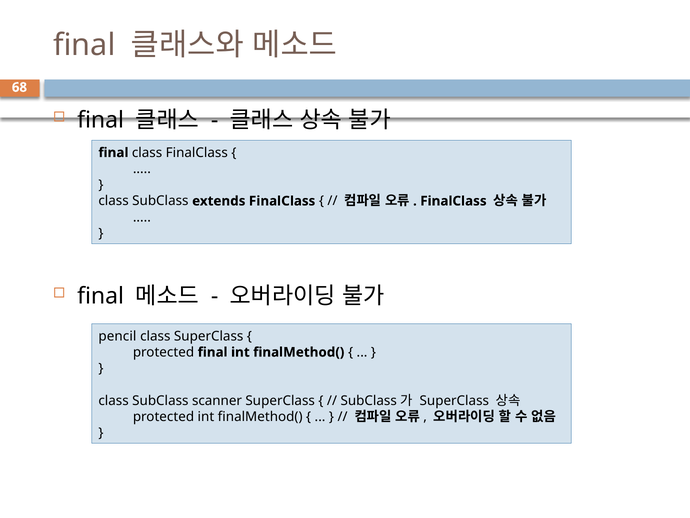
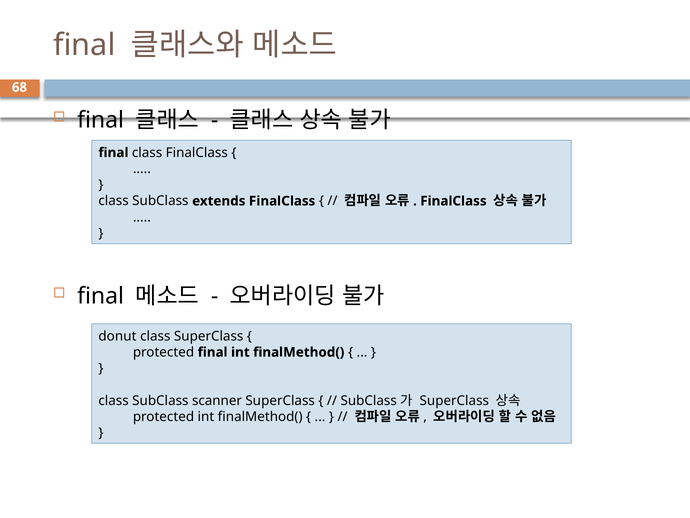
pencil: pencil -> donut (117, 336)
